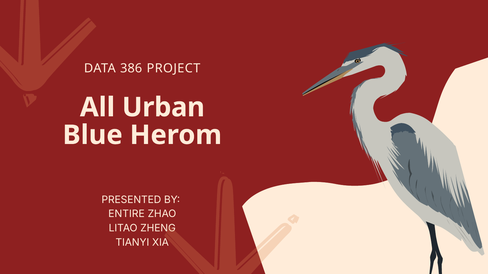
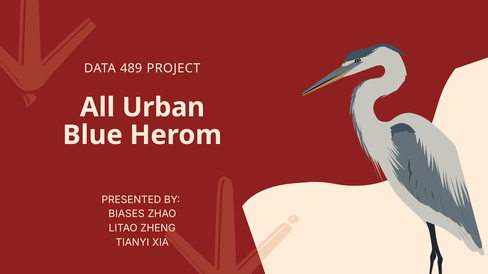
386: 386 -> 489 (131, 69)
ENTIRE: ENTIRE -> BIASES (126, 214)
